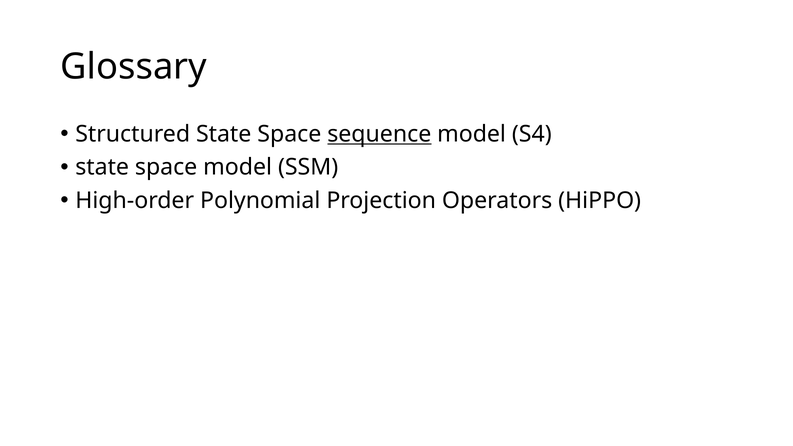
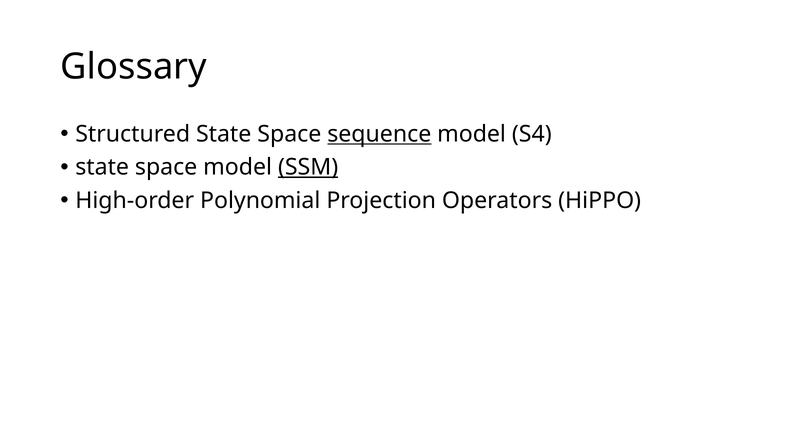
SSM underline: none -> present (308, 167)
